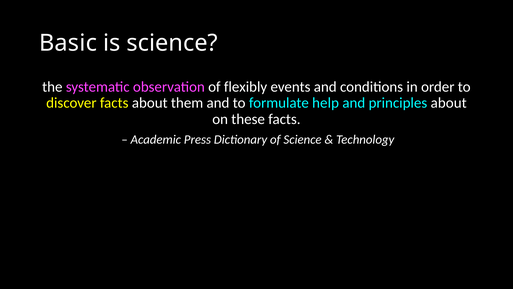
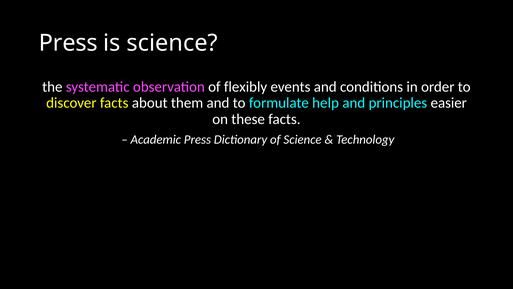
Basic: Basic -> Press (68, 43)
principles about: about -> easier (449, 103)
